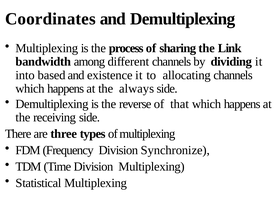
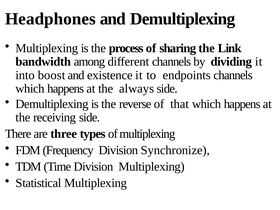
Coordinates: Coordinates -> Headphones (50, 19)
based: based -> boost (52, 75)
allocating: allocating -> endpoints (187, 75)
